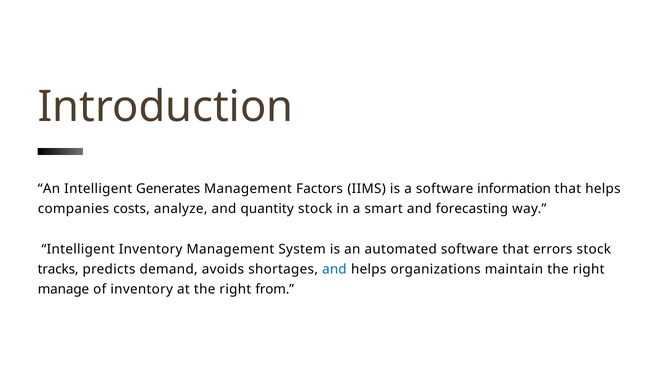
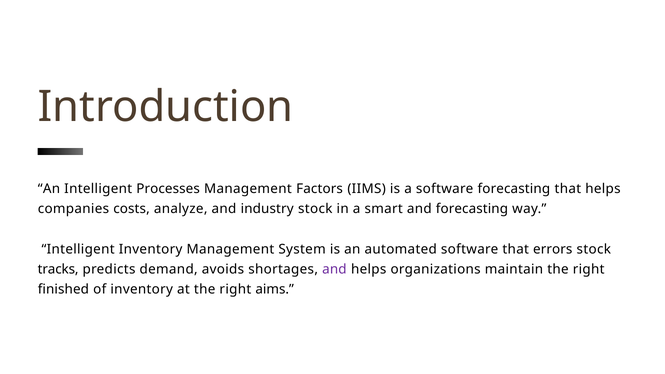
Generates: Generates -> Processes (168, 189)
software information: information -> forecasting (514, 189)
quantity: quantity -> industry (267, 209)
and colour: blue -> purple (334, 269)
manage: manage -> finished (63, 290)
from: from -> aims (275, 290)
